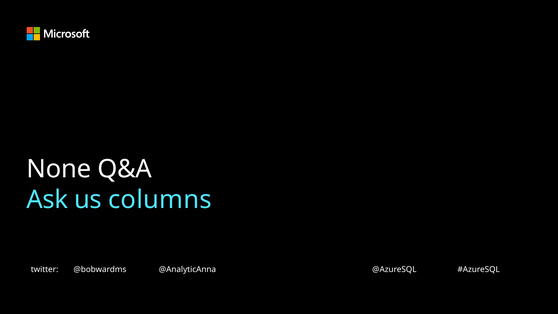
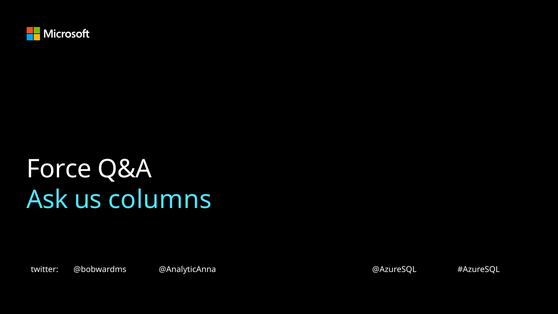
None: None -> Force (59, 169)
